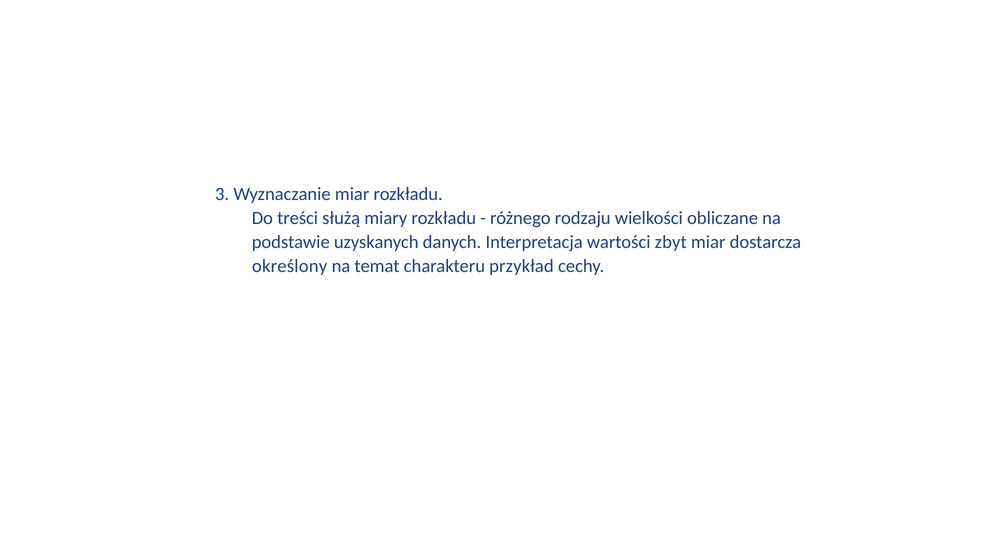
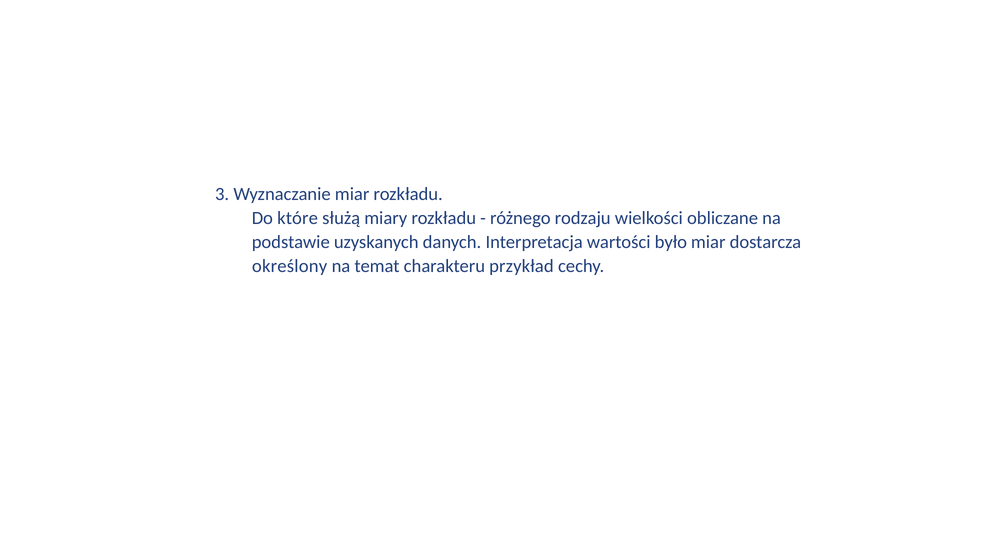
treści: treści -> które (298, 218)
zbyt: zbyt -> było (671, 242)
